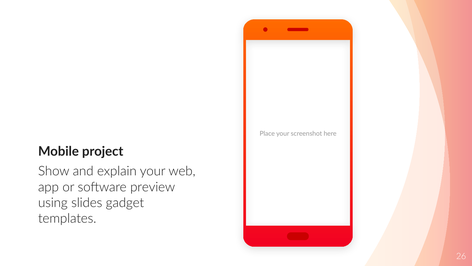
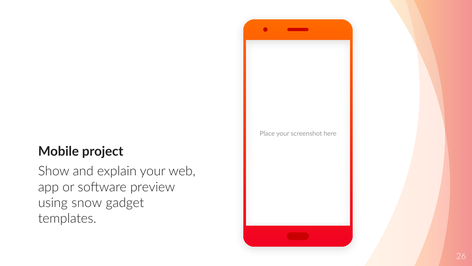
slides: slides -> snow (87, 202)
